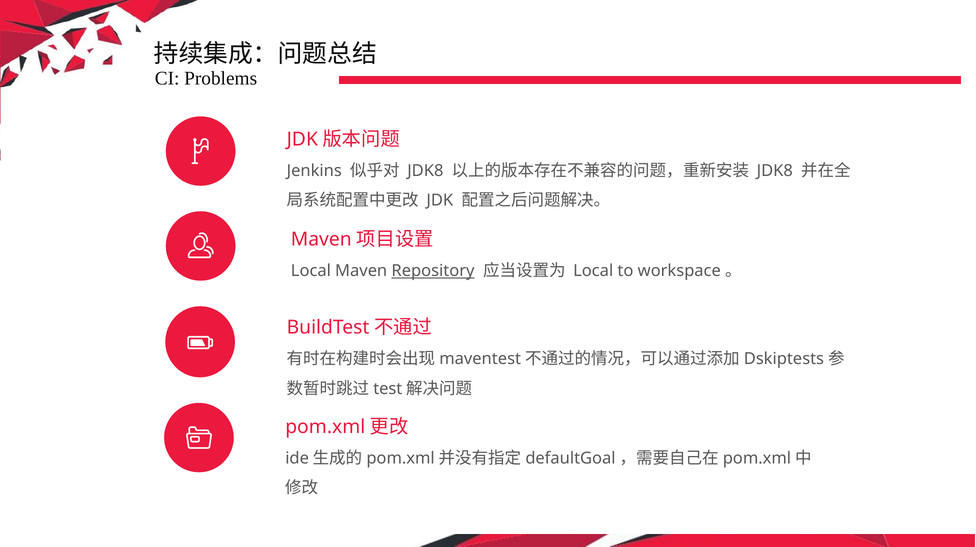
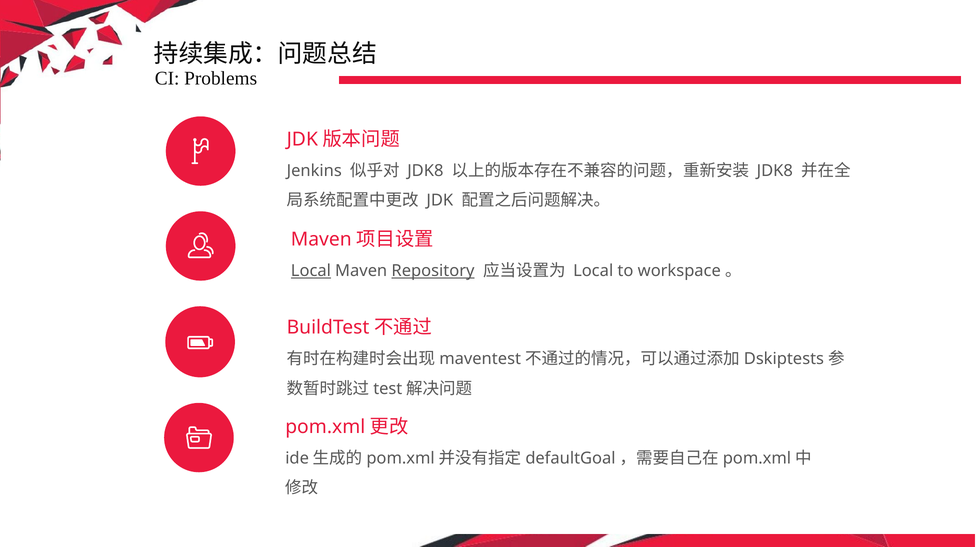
Local underline: none -> present (311, 271)
